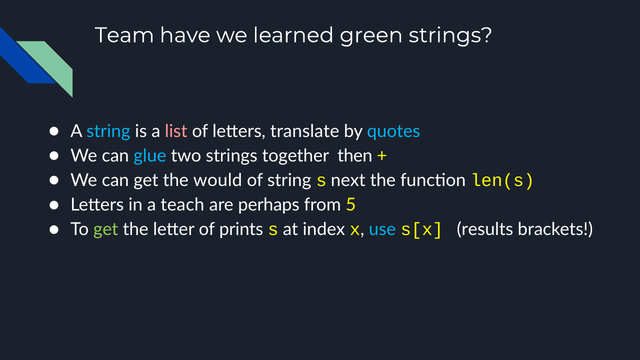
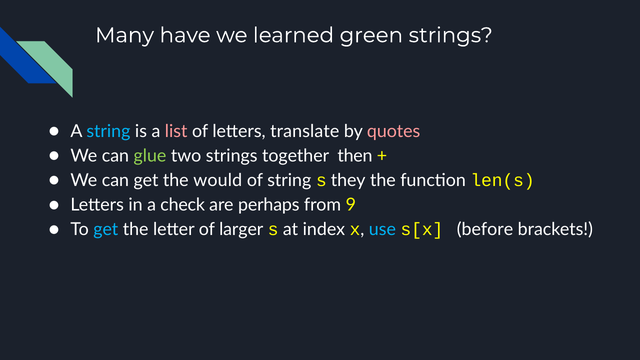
Team: Team -> Many (125, 35)
quotes colour: light blue -> pink (394, 131)
glue colour: light blue -> light green (150, 156)
next: next -> they (348, 180)
teach: teach -> check (183, 205)
5: 5 -> 9 (351, 205)
get colour: light green -> light blue (106, 229)
prints: prints -> larger (241, 229)
results: results -> before (485, 229)
